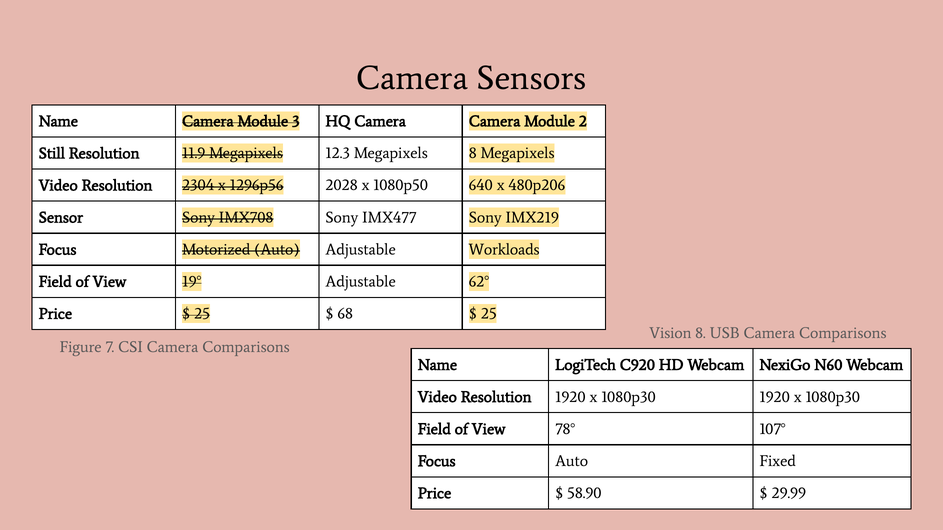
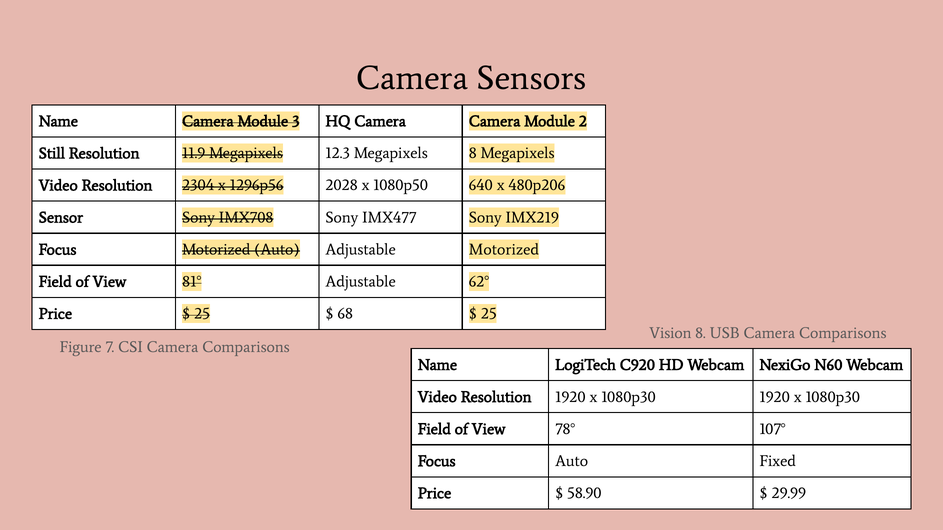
Adjustable Workloads: Workloads -> Motorized (504, 250)
19°: 19° -> 81° (192, 282)
